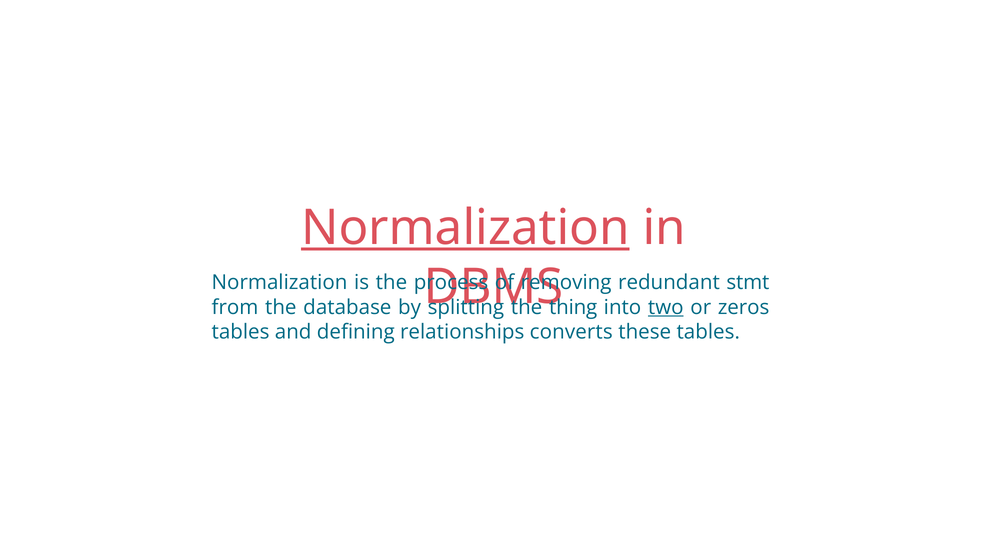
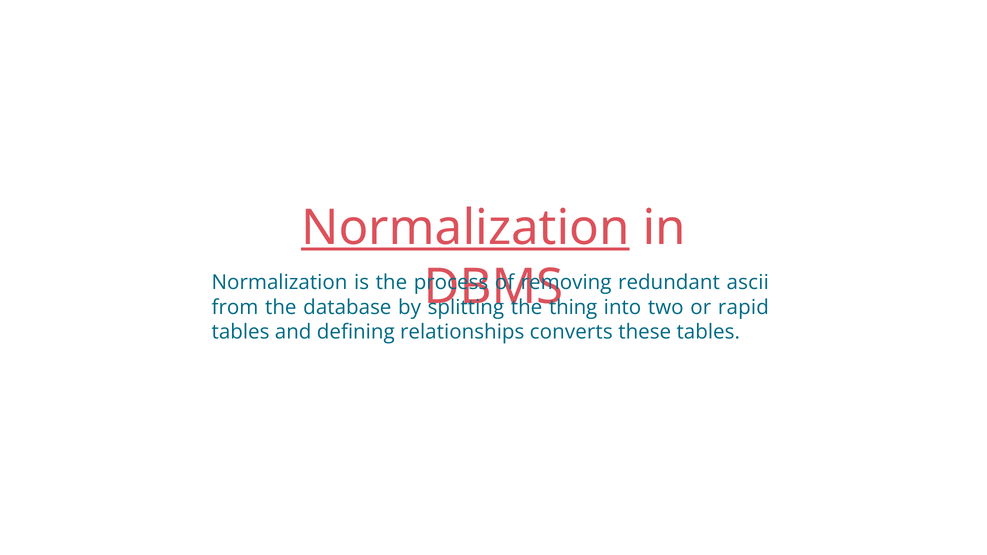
stmt: stmt -> ascii (748, 283)
two underline: present -> none (666, 307)
zeros: zeros -> rapid (743, 307)
